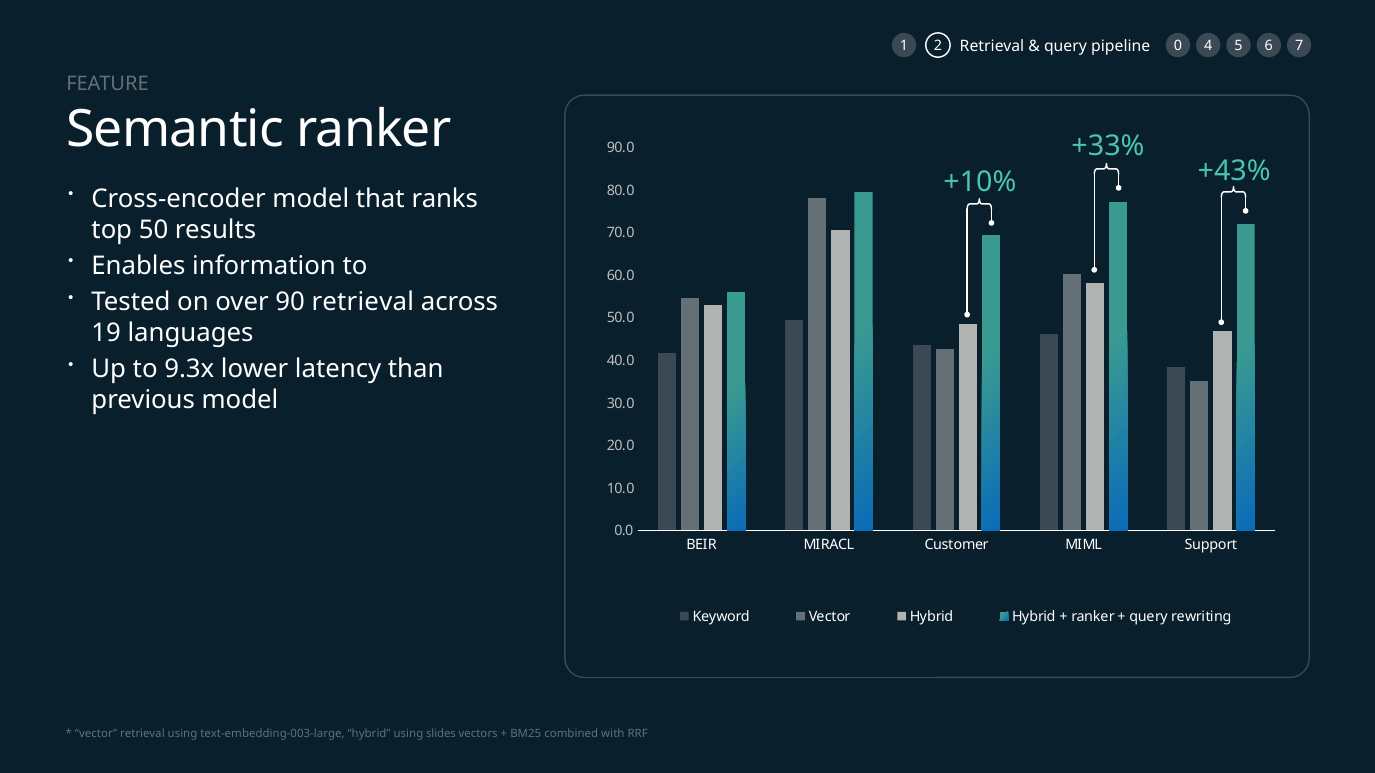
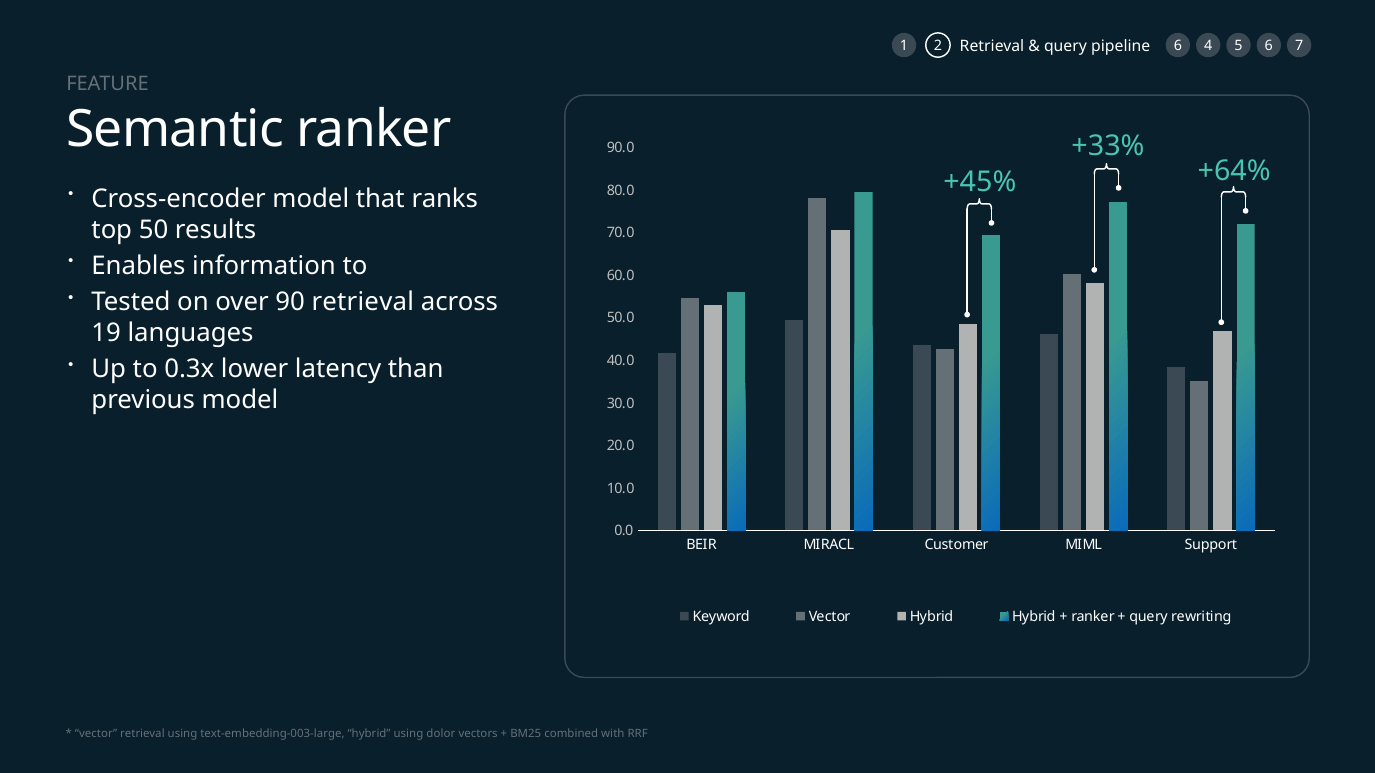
2 0: 0 -> 6 (1178, 46)
+43%: +43% -> +64% (1234, 171)
+10%: +10% -> +45% (980, 182)
9.3x: 9.3x -> 0.3x (189, 370)
slides: slides -> dolor (441, 734)
